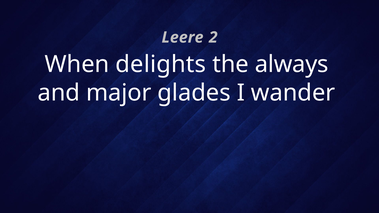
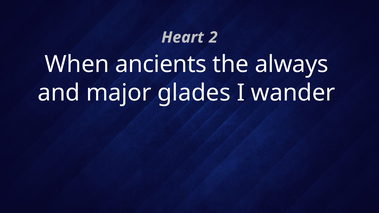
Leere: Leere -> Heart (183, 37)
delights: delights -> ancients (161, 64)
